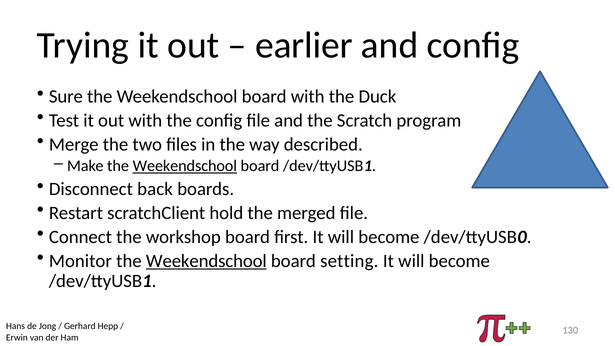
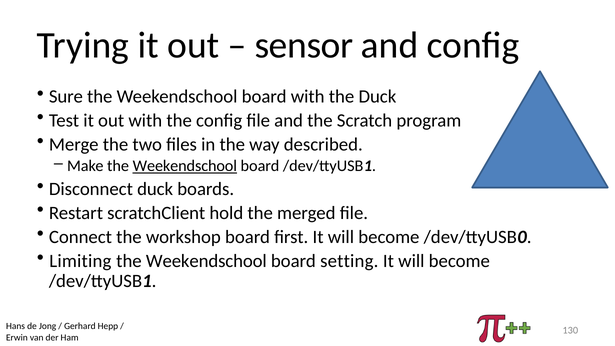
earlier: earlier -> sensor (304, 45)
Disconnect back: back -> duck (155, 189)
Monitor: Monitor -> Limiting (80, 261)
Weekendschool underline: present -> none (206, 261)
